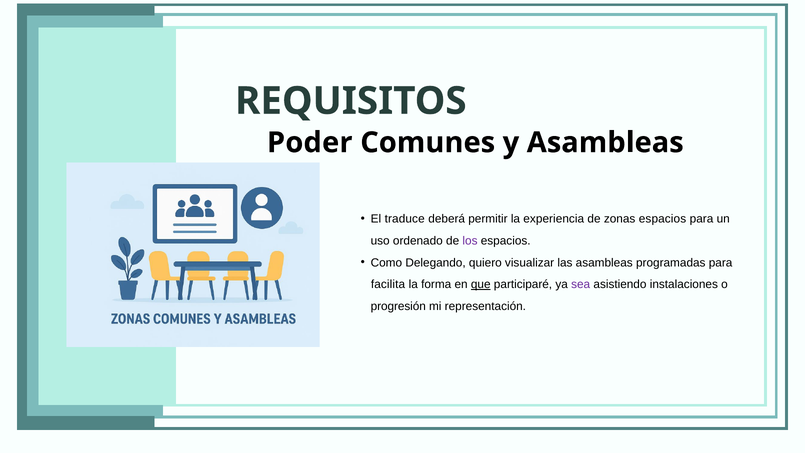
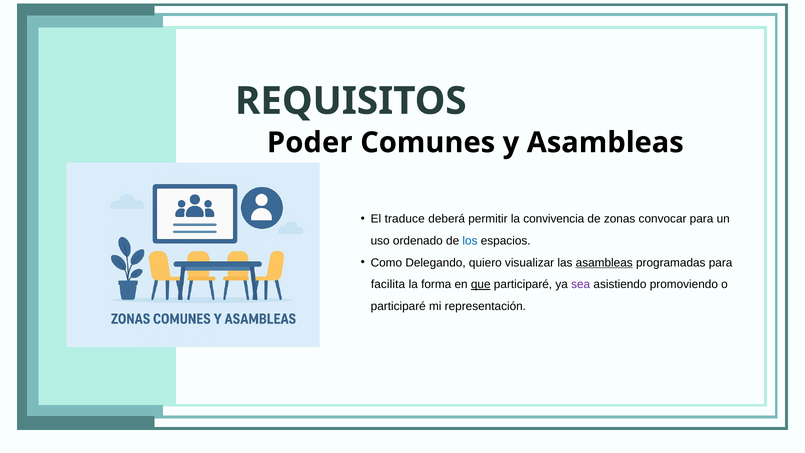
experiencia: experiencia -> convivencia (554, 219)
zonas espacios: espacios -> convocar (663, 219)
los colour: purple -> blue (470, 241)
asambleas underline: none -> present (604, 263)
instalaciones: instalaciones -> promoviendo (684, 284)
progresión: progresión -> participaré (398, 306)
